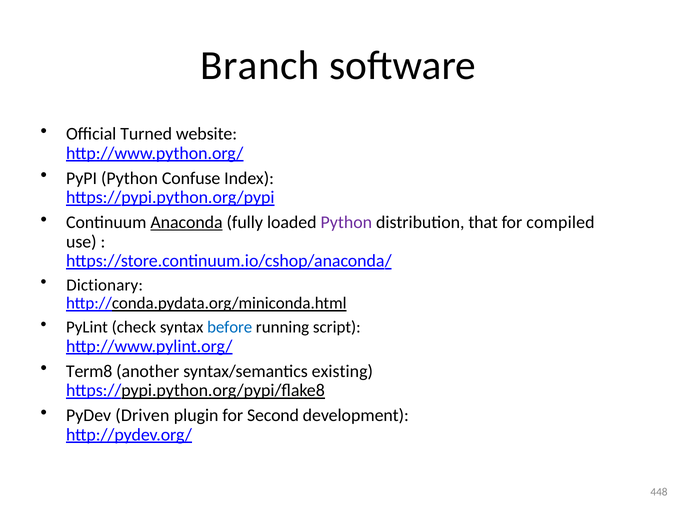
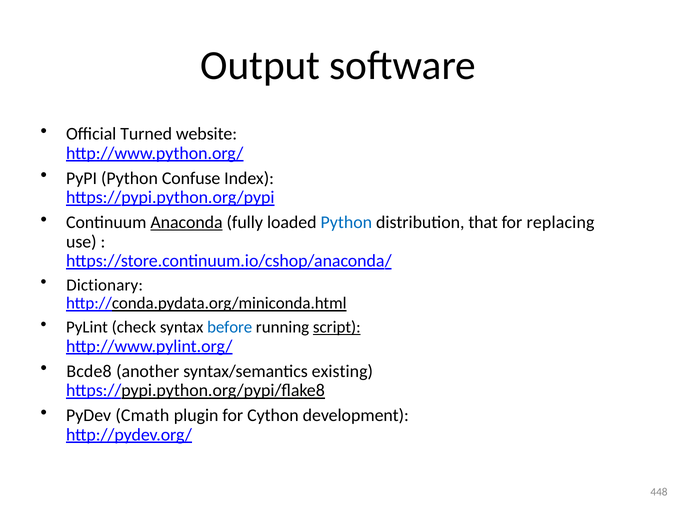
Branch: Branch -> Output (260, 66)
Python colour: purple -> blue (346, 222)
compiled: compiled -> replacing (560, 222)
script underline: none -> present (337, 327)
Term8: Term8 -> Bcde8 (89, 371)
Driven: Driven -> Cmath (142, 415)
Second: Second -> Cython (273, 415)
